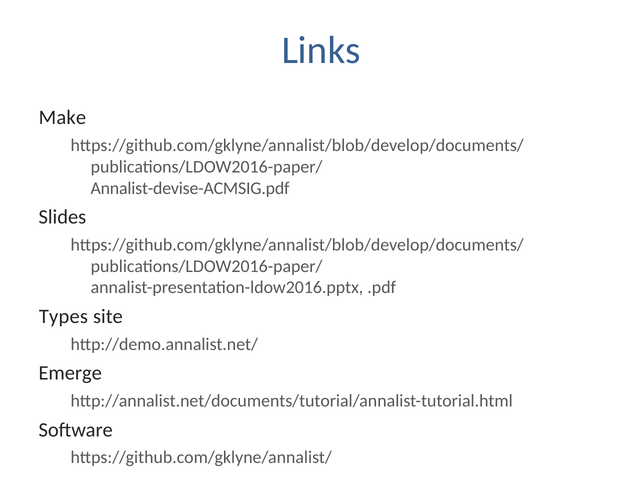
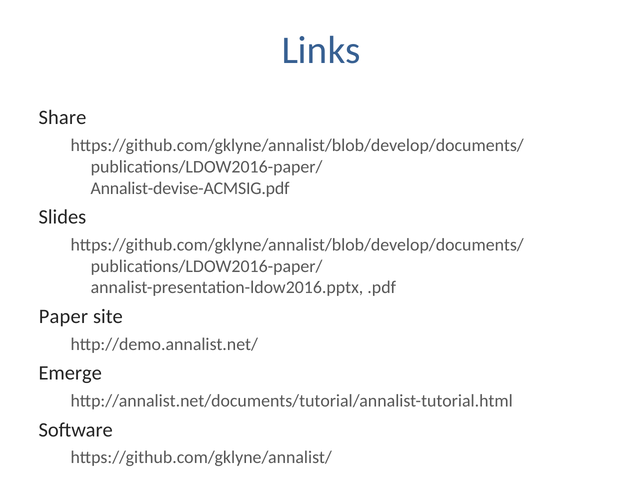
Make: Make -> Share (62, 118)
Types: Types -> Paper (63, 317)
